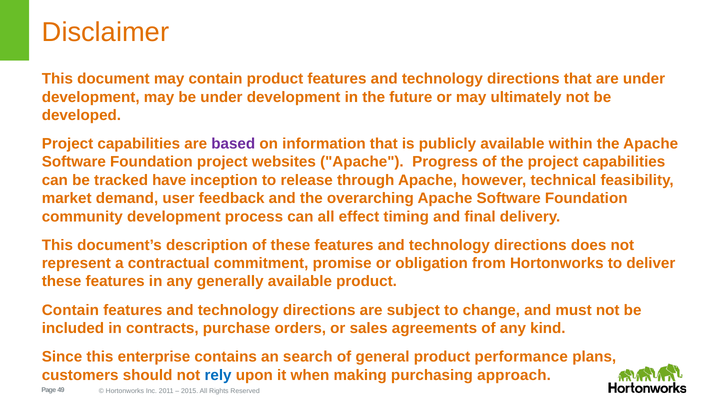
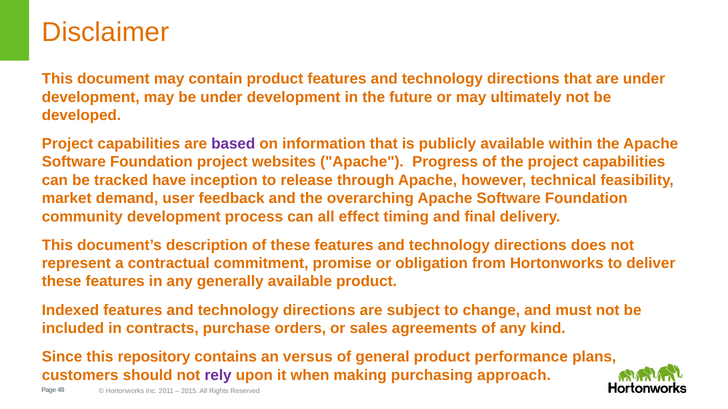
Contain: Contain -> Indexed (70, 311)
enterprise: enterprise -> repository (154, 357)
search: search -> versus (308, 357)
rely colour: blue -> purple (218, 376)
